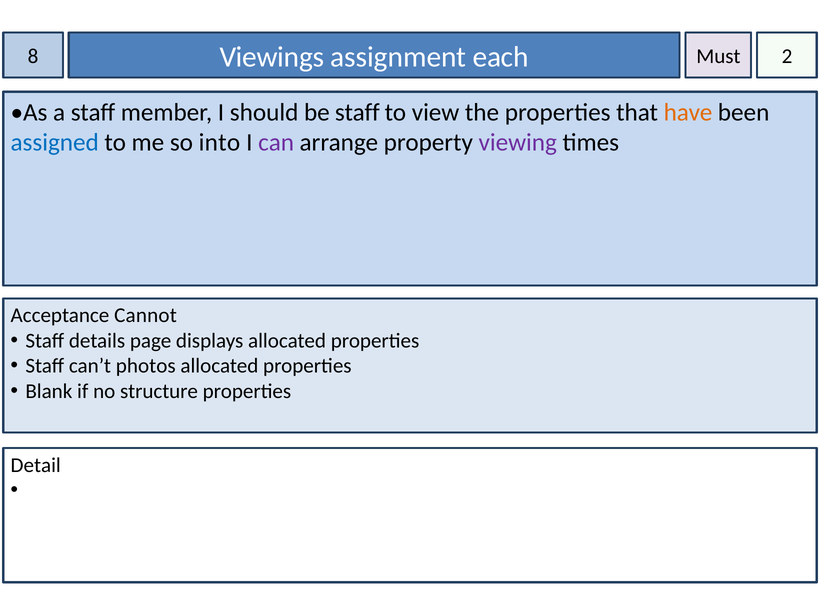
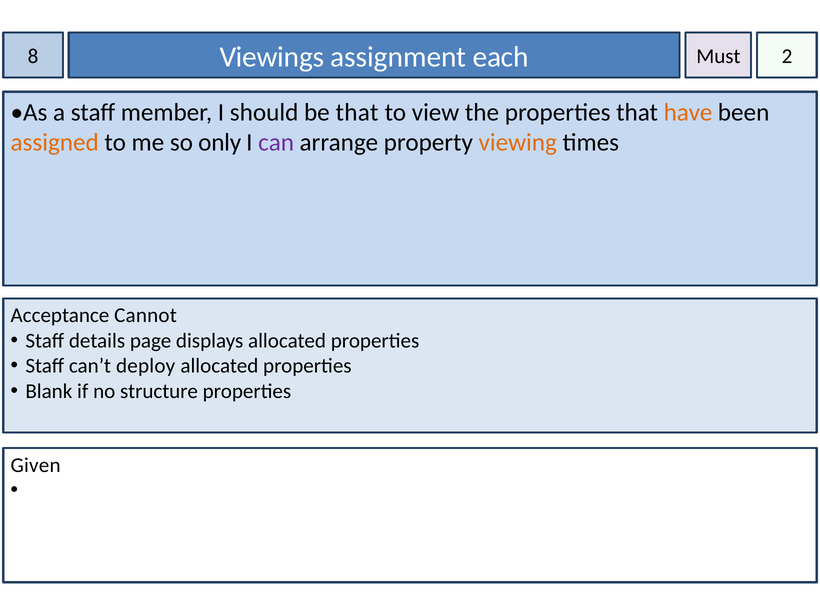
be staff: staff -> that (357, 112)
assigned colour: blue -> orange (55, 143)
into: into -> only (220, 143)
viewing colour: purple -> orange (518, 143)
photos: photos -> deploy (146, 366)
Detail: Detail -> Given (36, 465)
